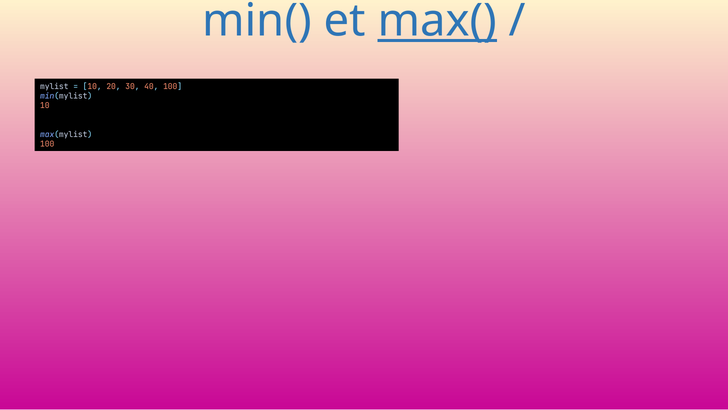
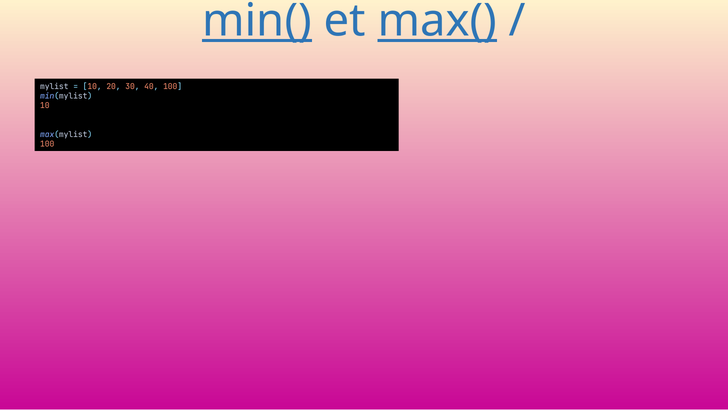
min( underline: none -> present (257, 21)
